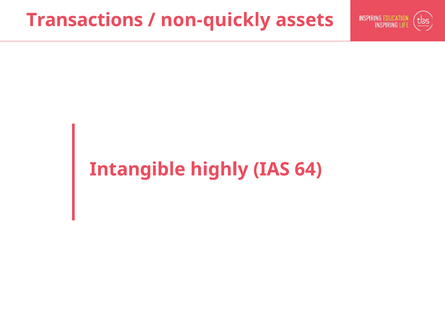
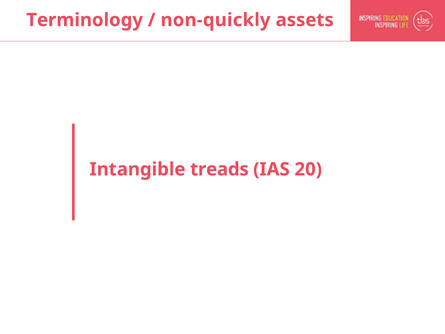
Transactions: Transactions -> Terminology (85, 20)
highly: highly -> treads (219, 169)
64: 64 -> 20 (308, 169)
